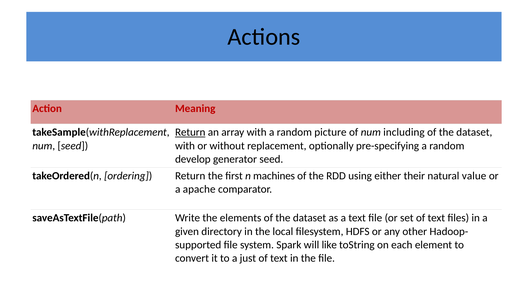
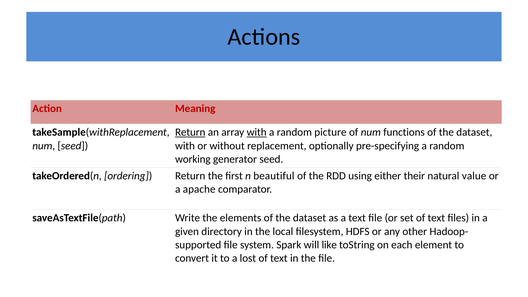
with underline: none -> present (257, 132)
including: including -> functions (404, 132)
develop: develop -> working (193, 159)
machines: machines -> beautiful (274, 176)
just: just -> lost (248, 258)
